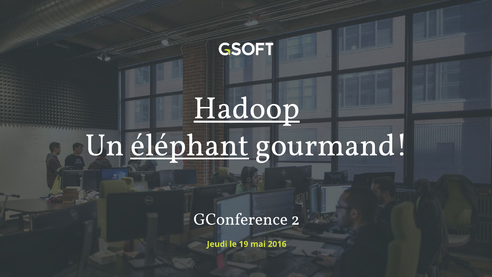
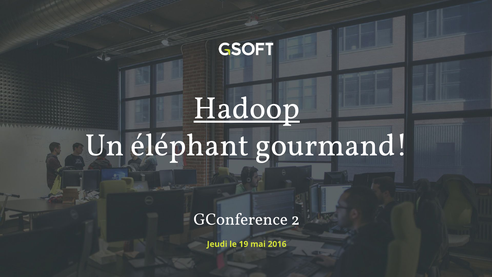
éléphant underline: present -> none (190, 145)
